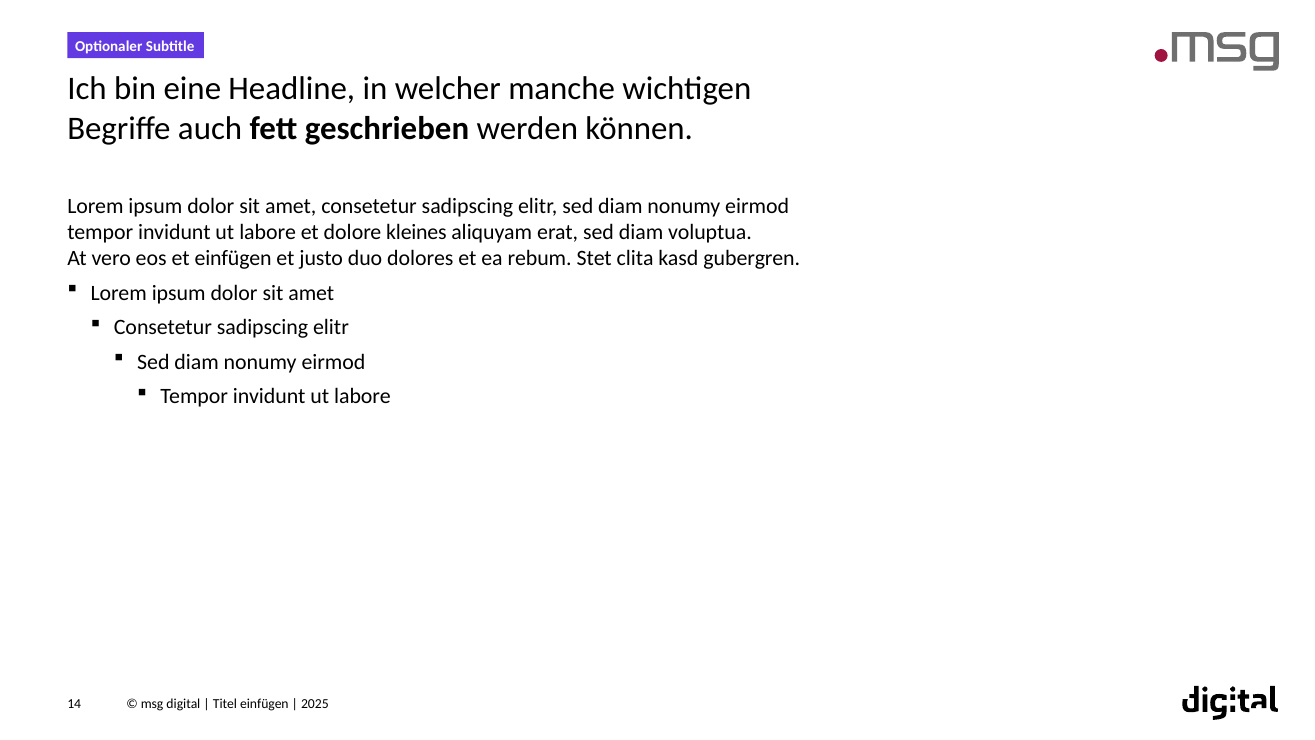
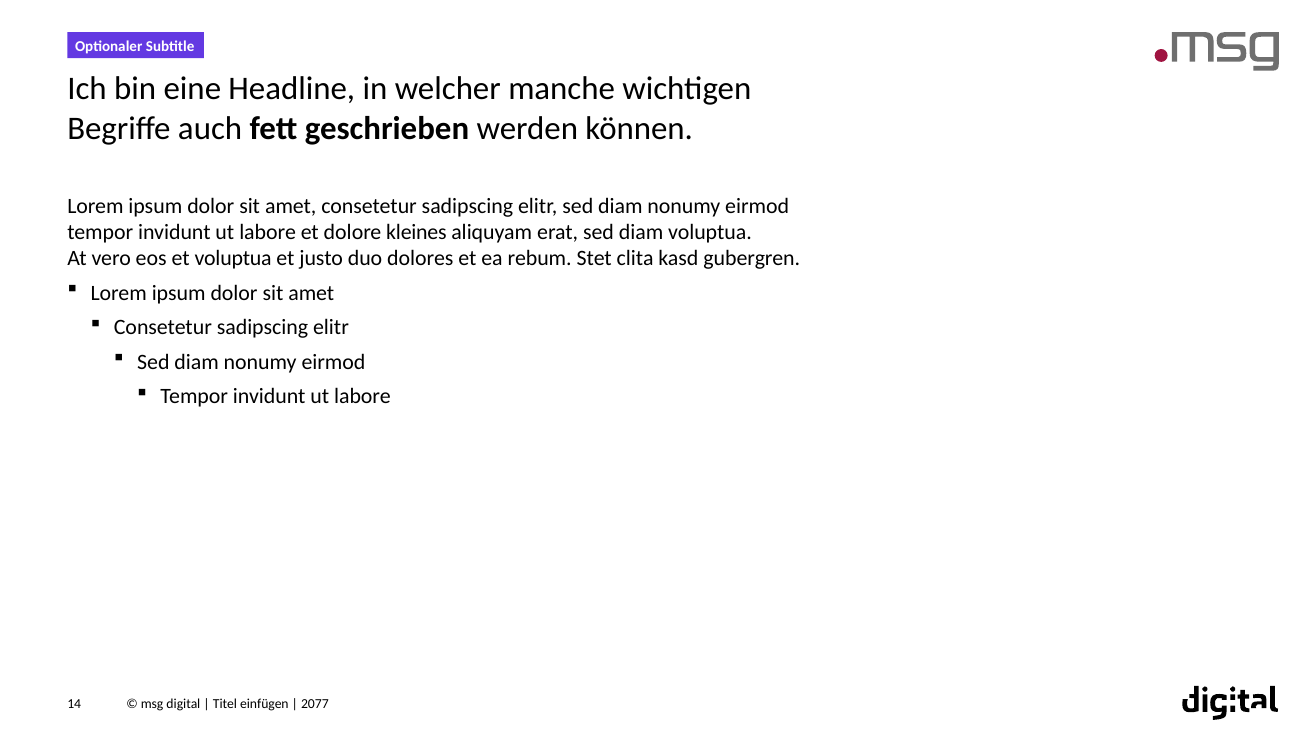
et einfügen: einfügen -> voluptua (233, 259)
2025: 2025 -> 2077 (315, 704)
